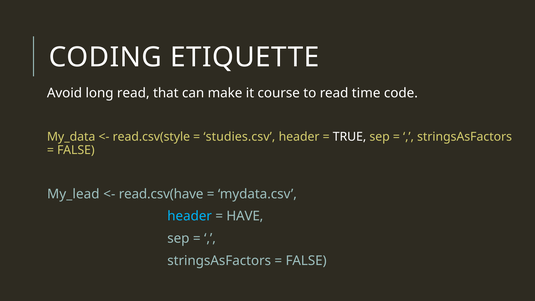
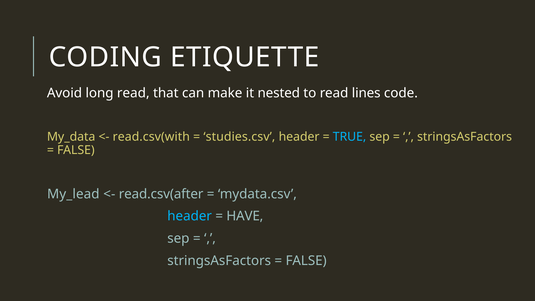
course: course -> nested (279, 93)
time: time -> lines (366, 93)
read.csv(style: read.csv(style -> read.csv(with (151, 137)
TRUE colour: white -> light blue (350, 137)
read.csv(have: read.csv(have -> read.csv(after (161, 194)
